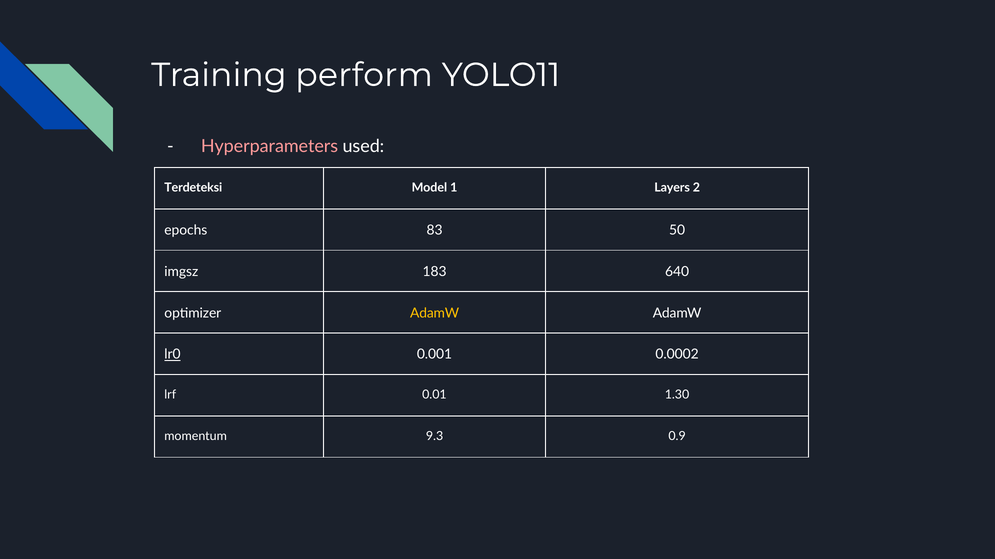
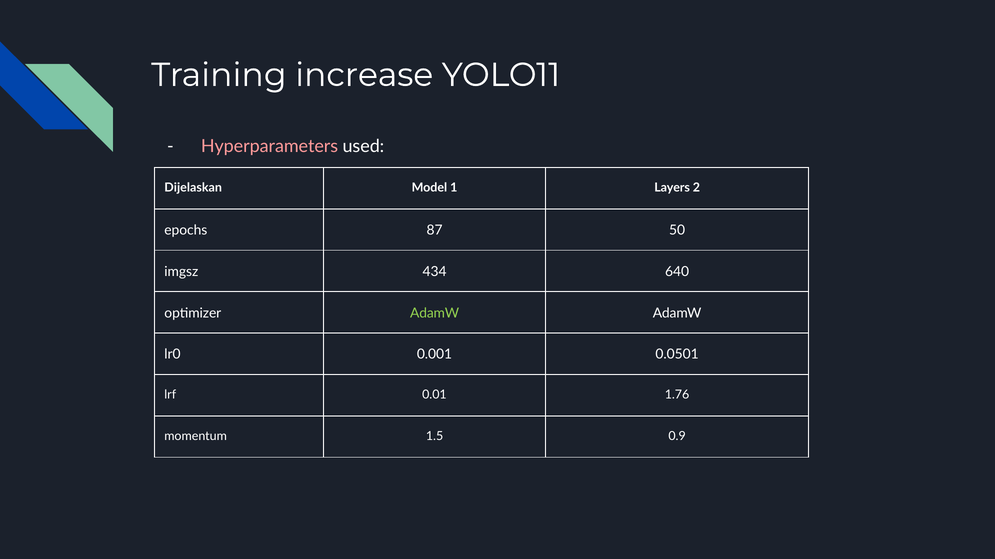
perform: perform -> increase (364, 75)
Terdeteksi: Terdeteksi -> Dijelaskan (193, 188)
83: 83 -> 87 (435, 231)
183: 183 -> 434 (435, 272)
AdamW colour: yellow -> light green (435, 313)
lr0 underline: present -> none (172, 355)
0.0002: 0.0002 -> 0.0501 (677, 355)
1.30: 1.30 -> 1.76 (677, 395)
9.3: 9.3 -> 1.5 (435, 437)
